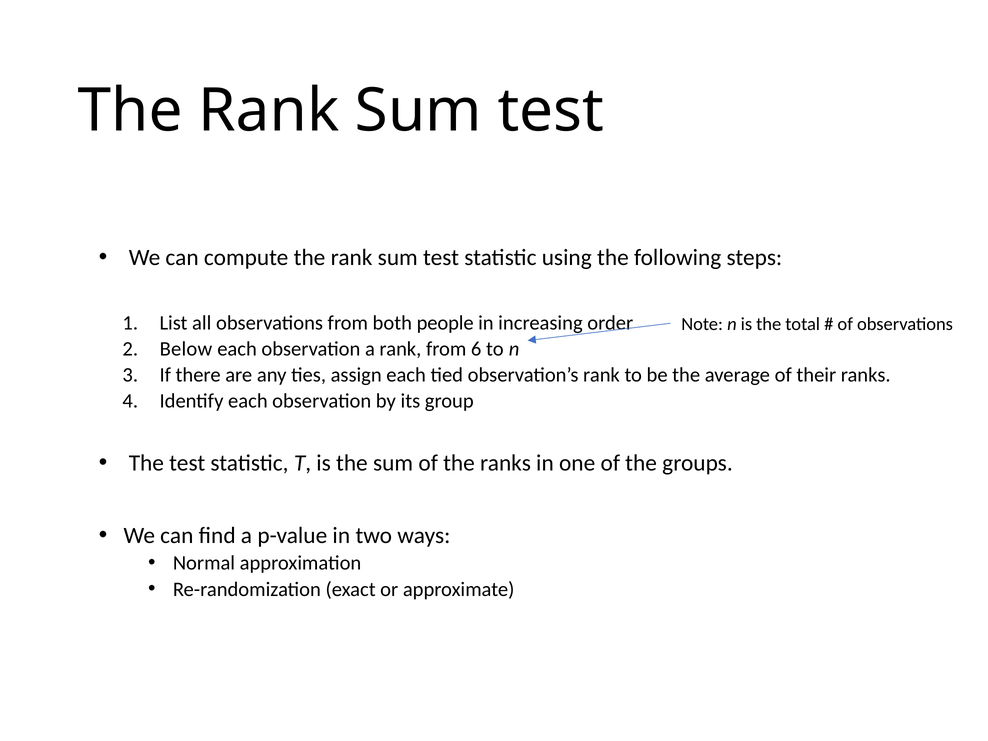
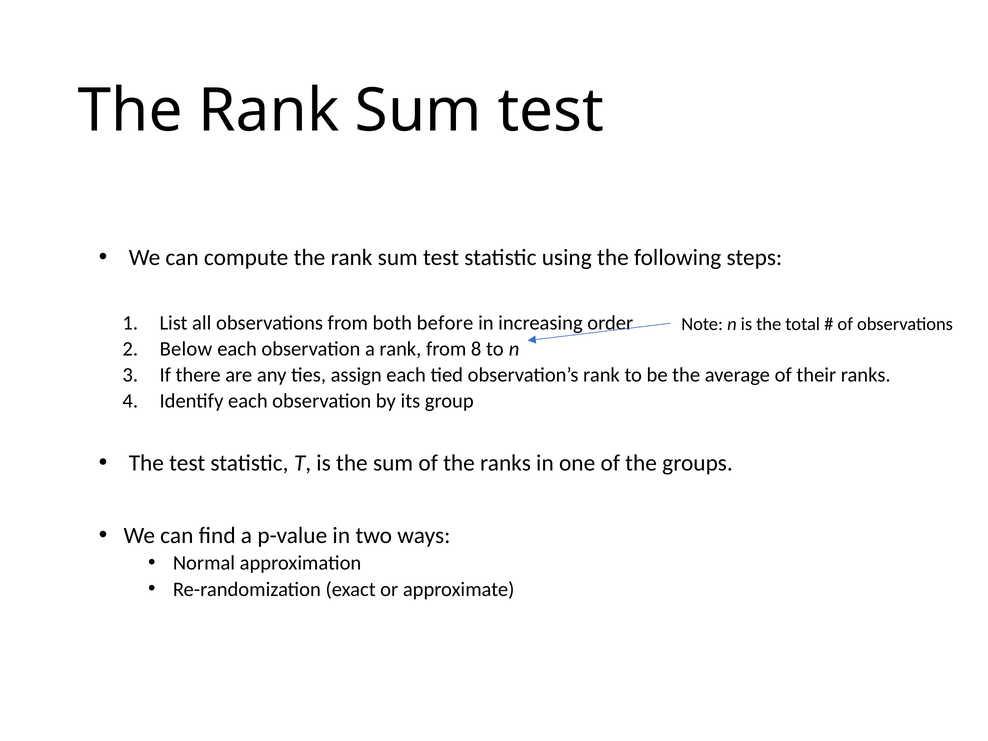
people: people -> before (445, 323)
6: 6 -> 8 (476, 349)
